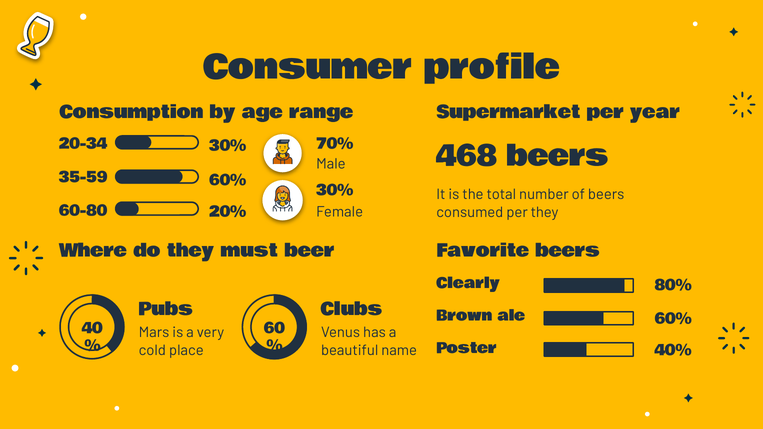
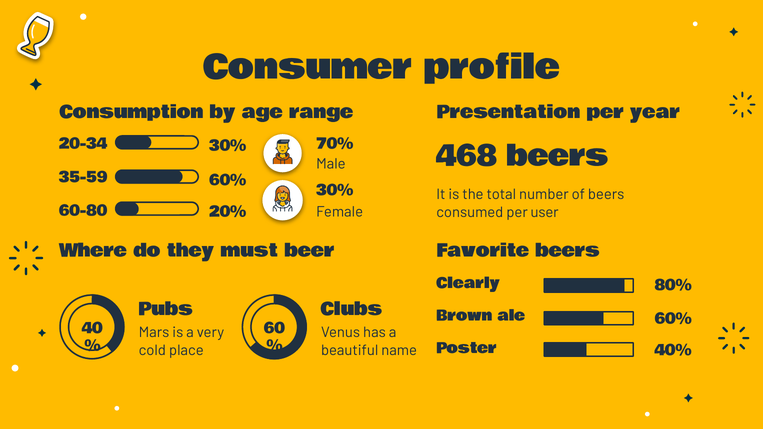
Supermarket: Supermarket -> Presentation (508, 112)
per they: they -> user (545, 212)
